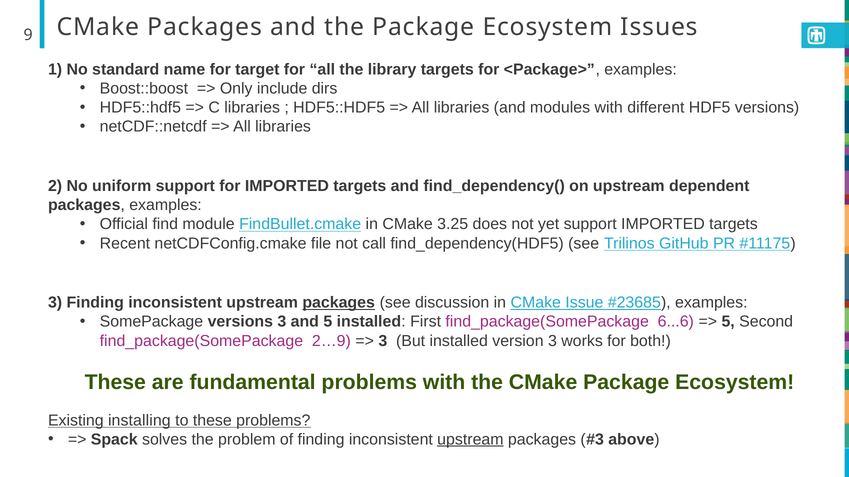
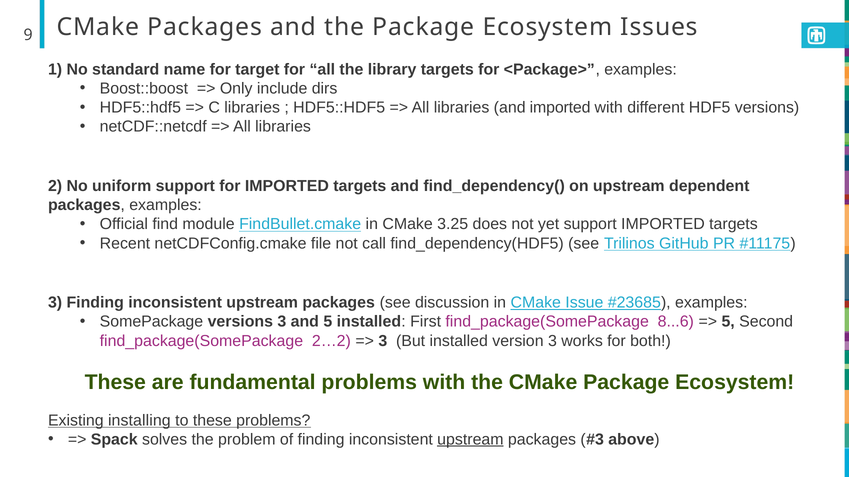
and modules: modules -> imported (560, 108)
packages underline: present -> none (339, 303)
6...6: 6...6 -> 8...6 (676, 322)
2…9: 2…9 -> 2…2 (331, 341)
